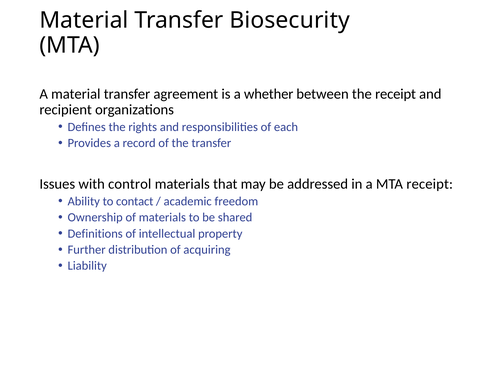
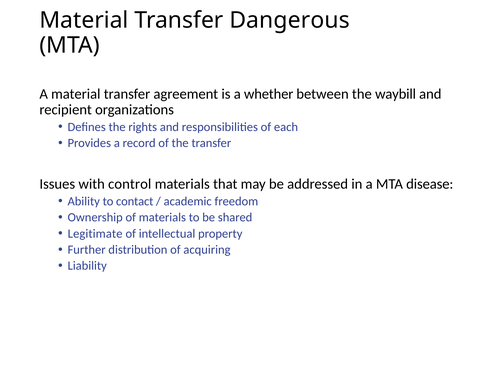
Biosecurity: Biosecurity -> Dangerous (290, 20)
the receipt: receipt -> waybill (396, 94)
MTA receipt: receipt -> disease (430, 184)
Definitions: Definitions -> Legitimate (95, 233)
